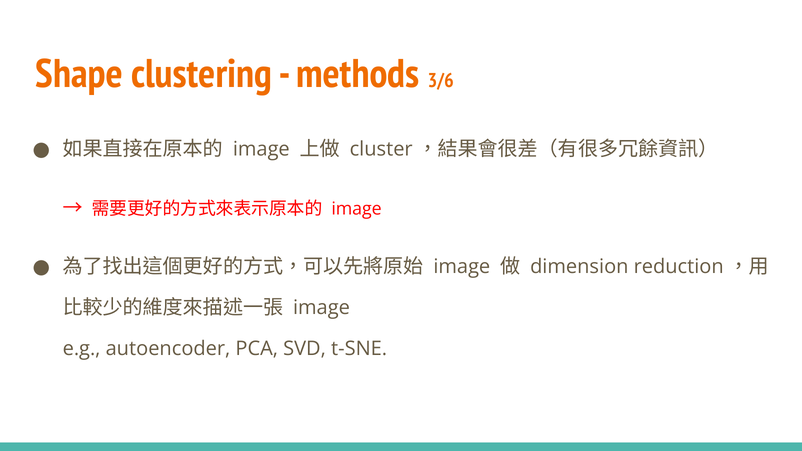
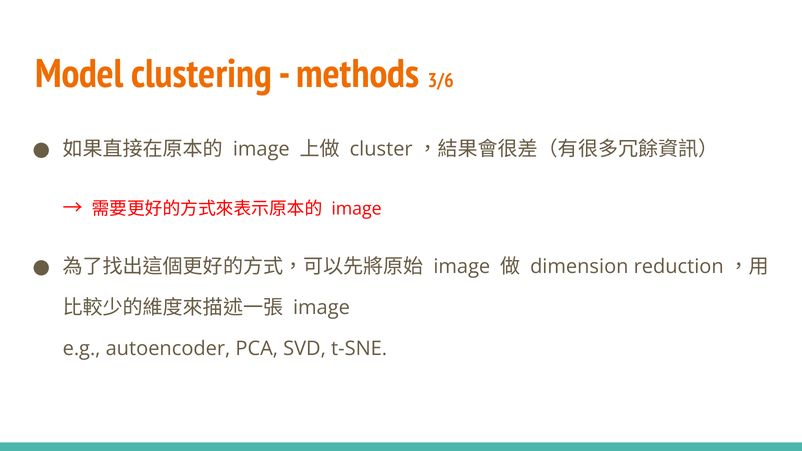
Shape: Shape -> Model (79, 74)
